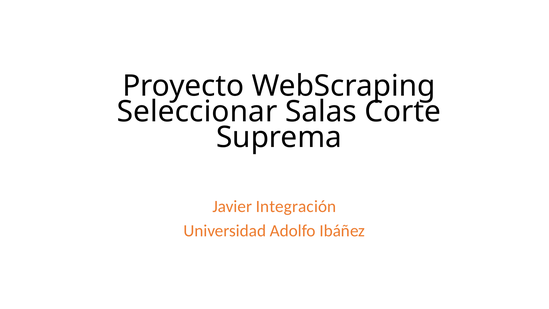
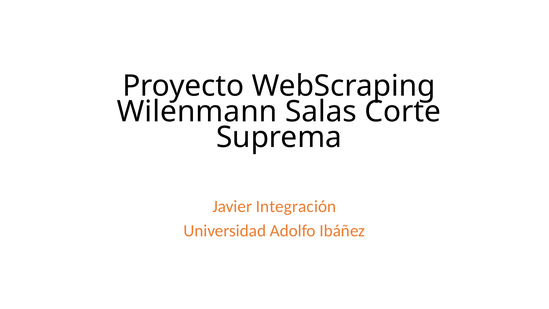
Seleccionar: Seleccionar -> Wilenmann (197, 112)
